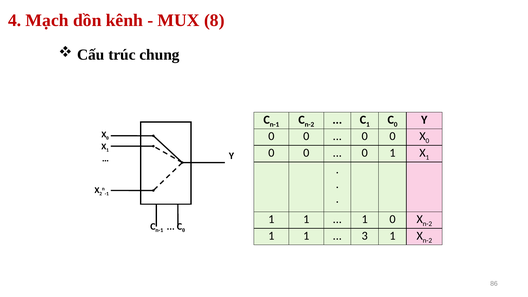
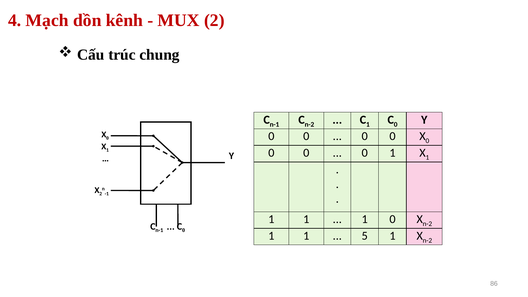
MUX 8: 8 -> 2 (214, 20)
3: 3 -> 5 (365, 236)
